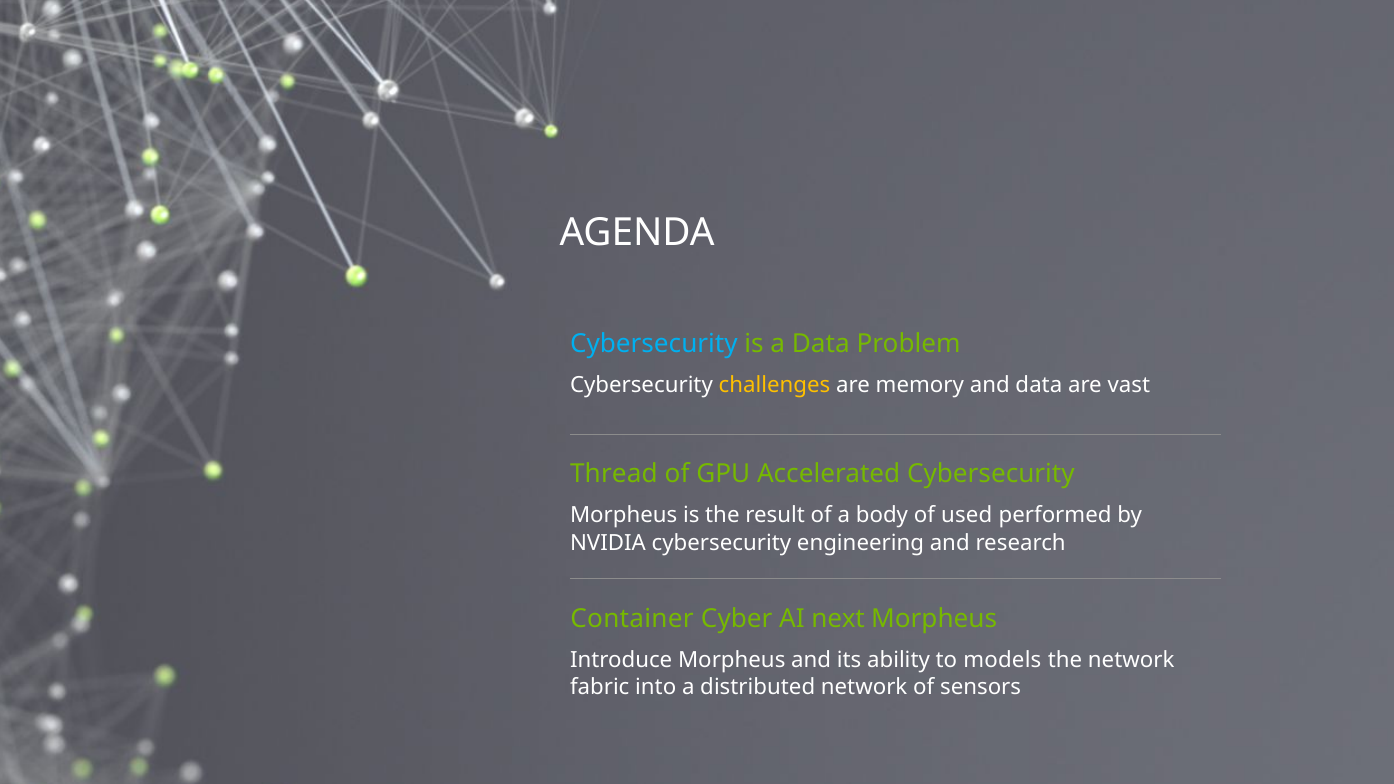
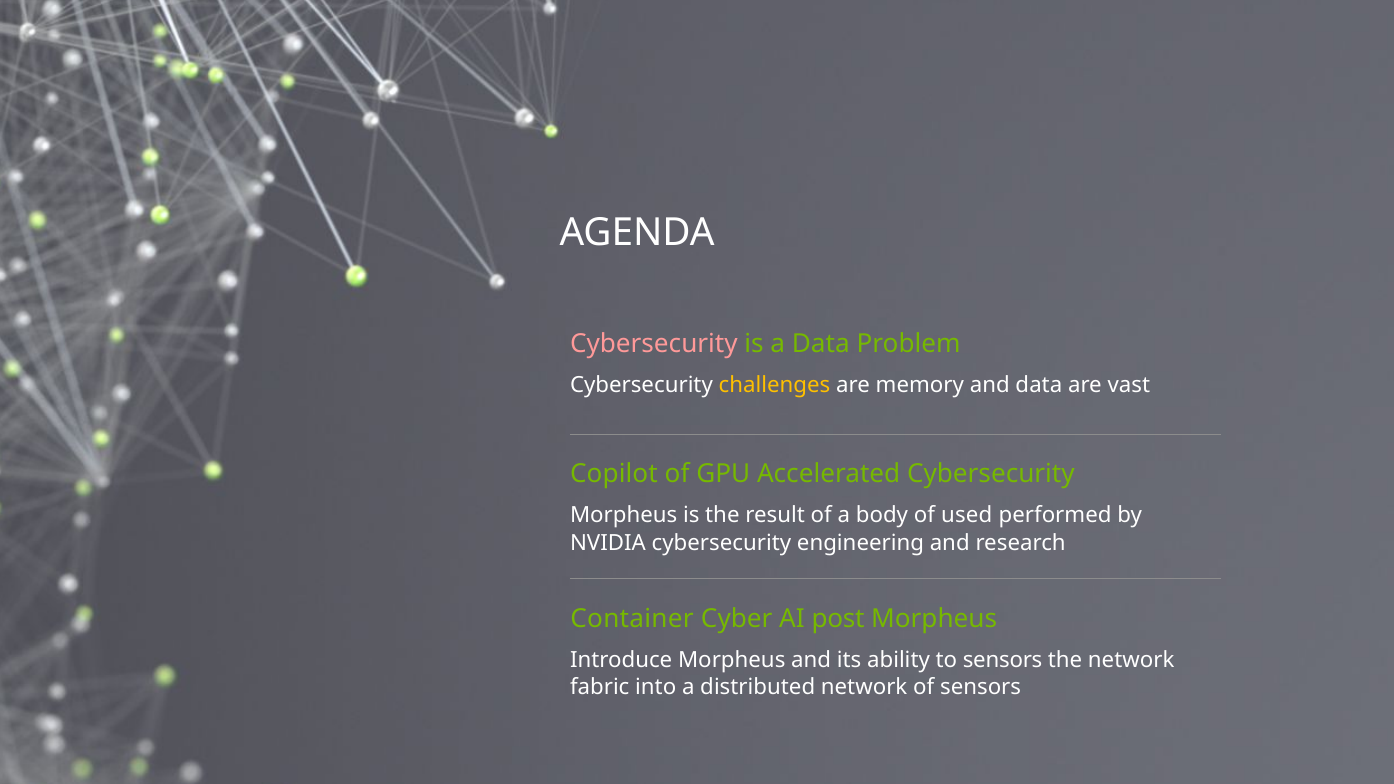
Cybersecurity colour: light blue -> pink (654, 344)
Thread: Thread -> Copilot (614, 474)
next: next -> post (838, 619)
to models: models -> sensors (1003, 660)
